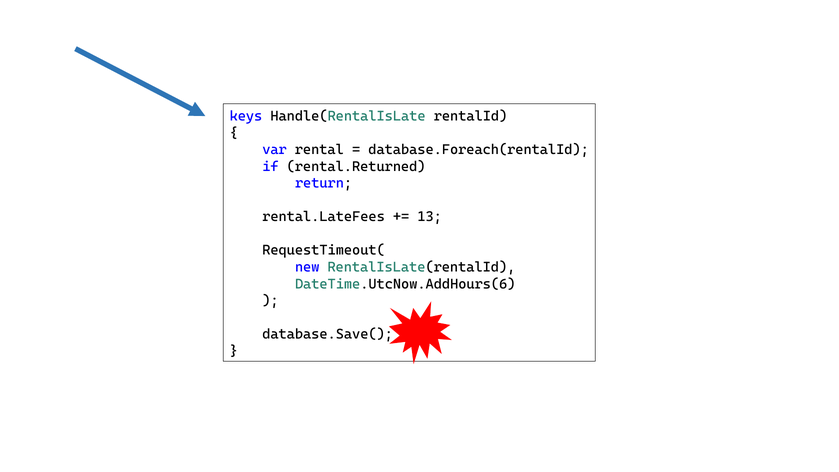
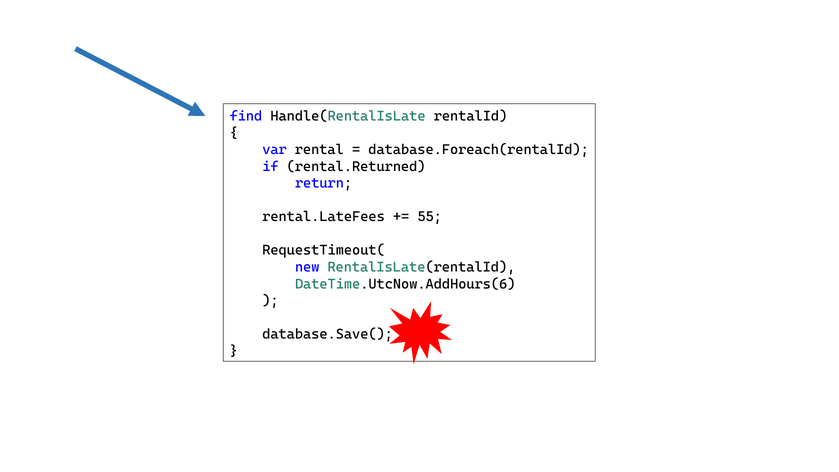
keys: keys -> find (246, 116)
13: 13 -> 55 (430, 217)
